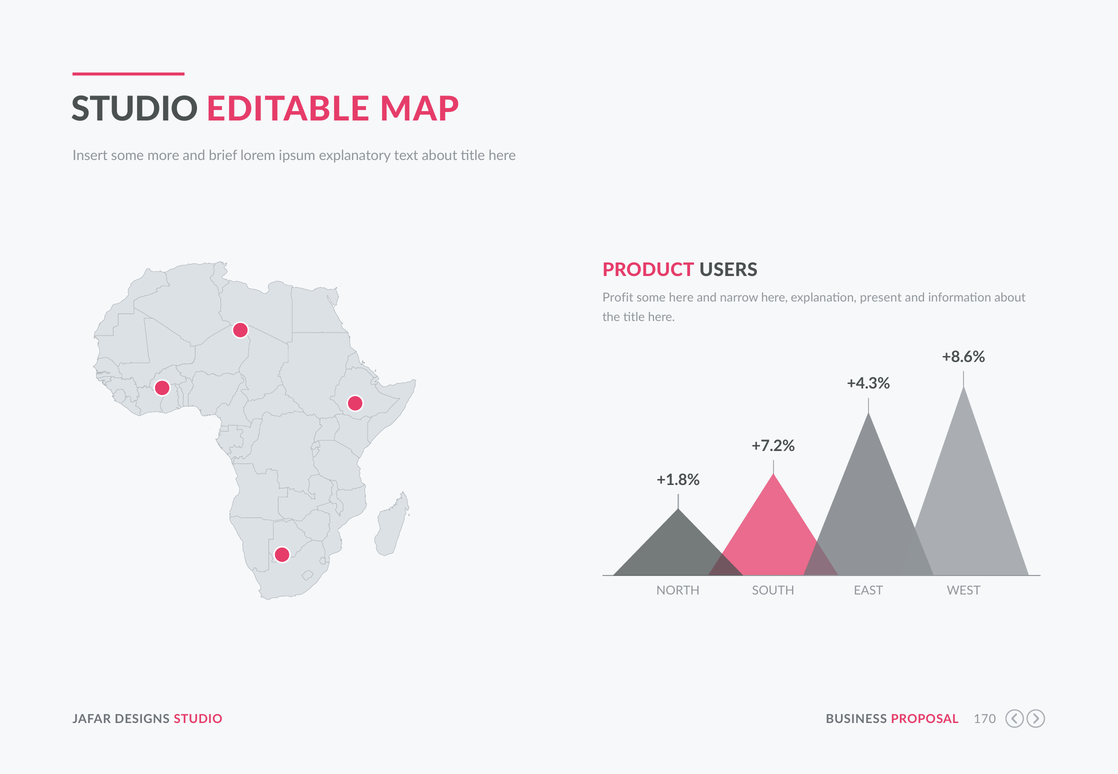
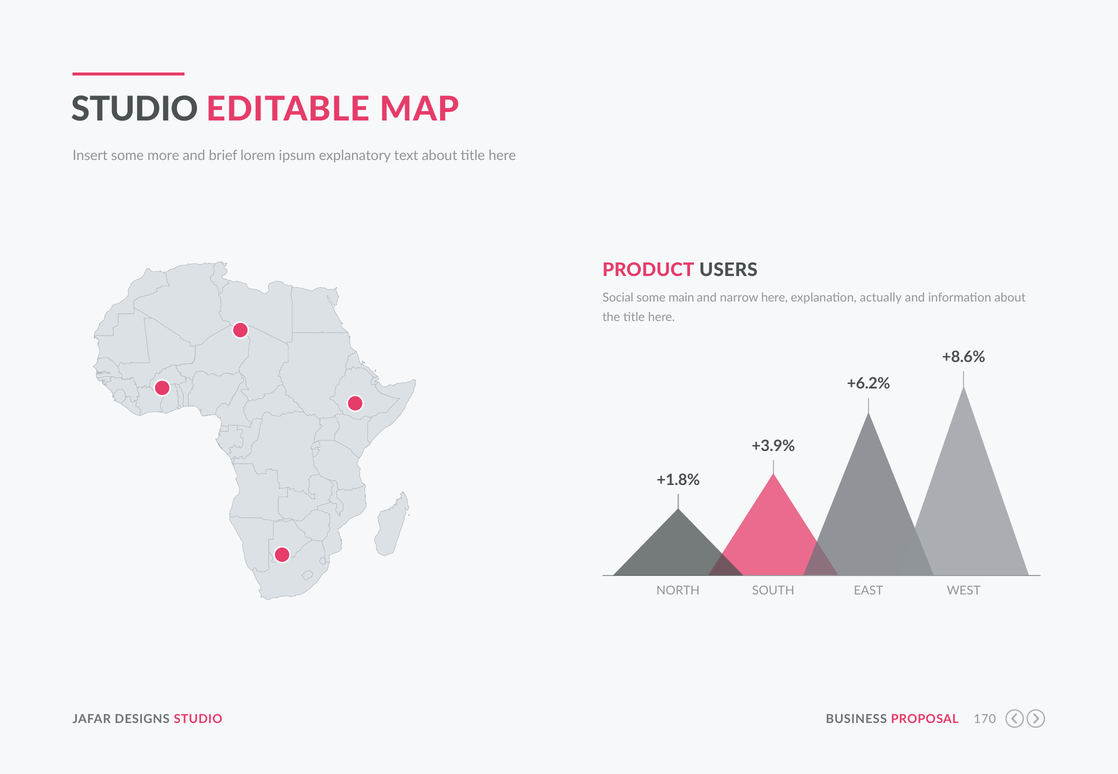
Profit: Profit -> Social (618, 298)
some here: here -> main (681, 298)
present: present -> actually (881, 298)
+4.3%: +4.3% -> +6.2% (869, 384)
+7.2%: +7.2% -> +3.9% (773, 446)
